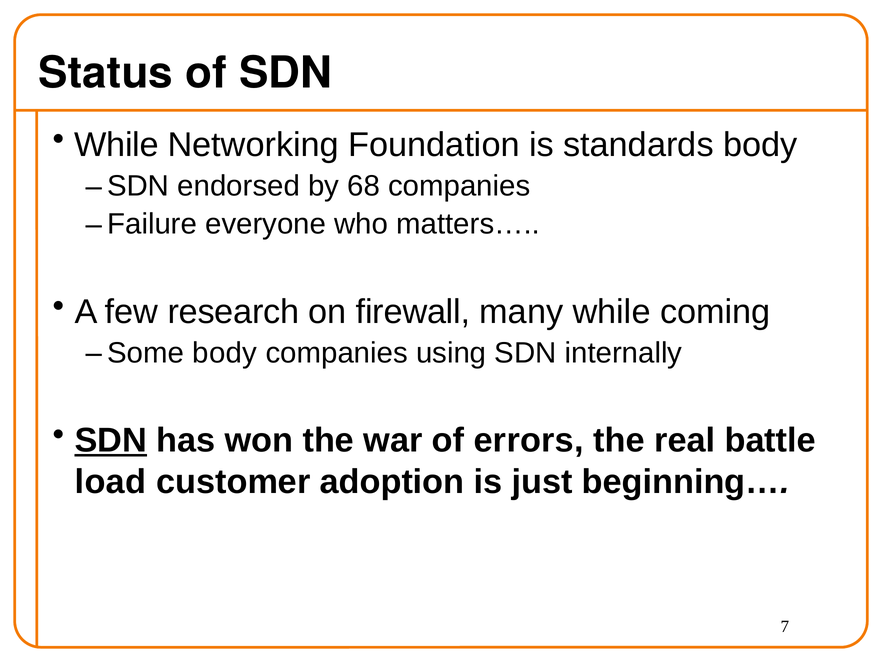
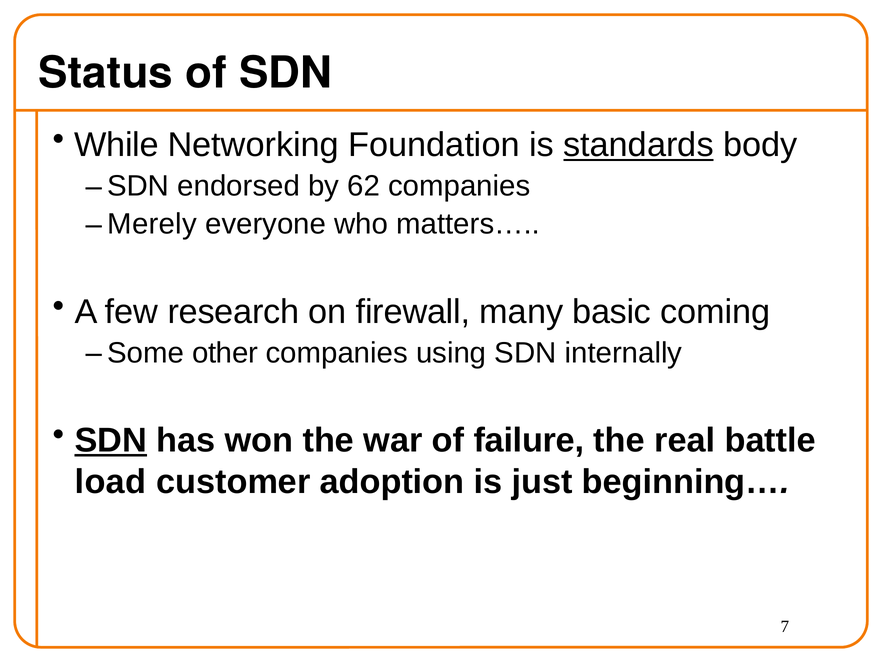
standards underline: none -> present (638, 145)
68: 68 -> 62 (364, 186)
Failure: Failure -> Merely (152, 224)
many while: while -> basic (612, 312)
Some body: body -> other (225, 353)
errors: errors -> failure (529, 440)
